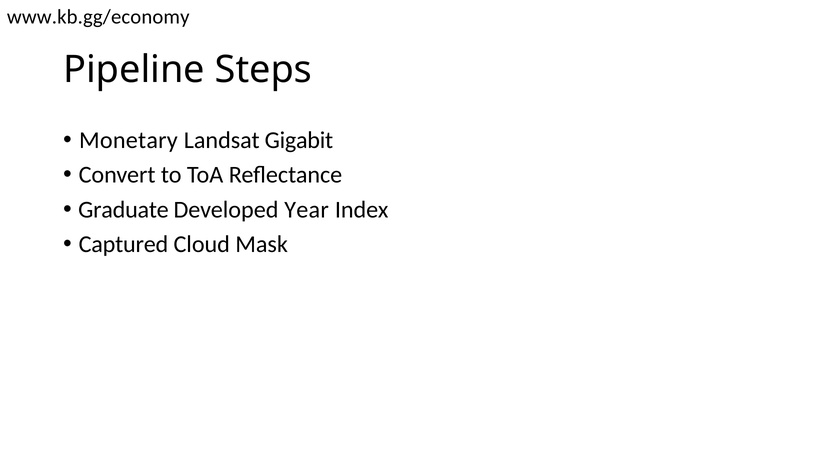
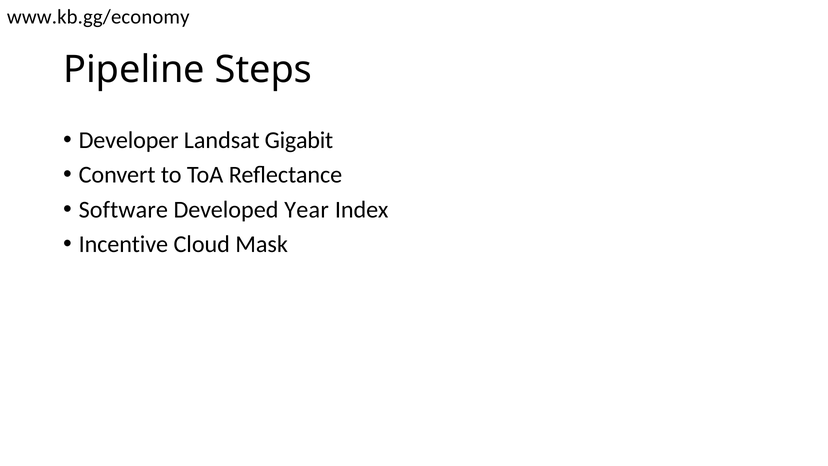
Monetary: Monetary -> Developer (129, 140)
Graduate: Graduate -> Software (123, 209)
Captured: Captured -> Incentive (123, 244)
